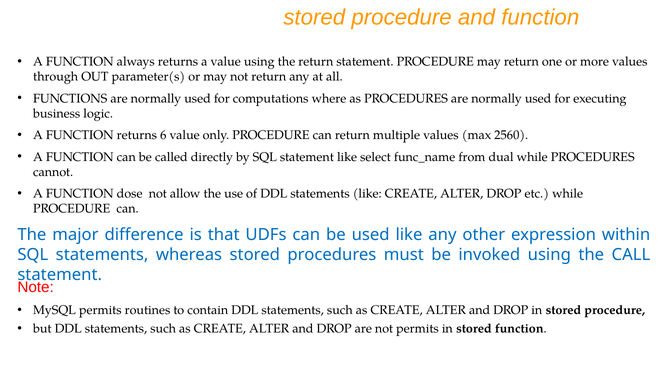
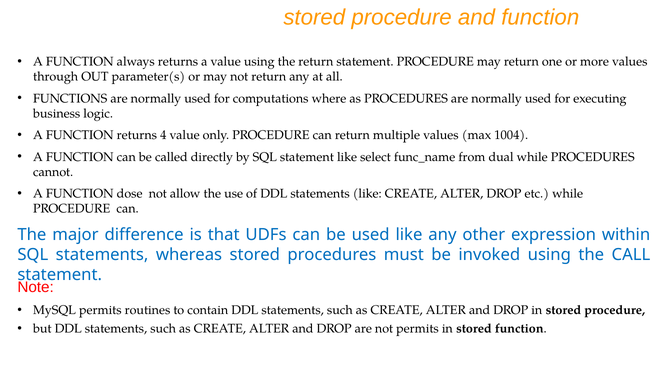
6: 6 -> 4 (163, 135)
2560: 2560 -> 1004 (511, 135)
